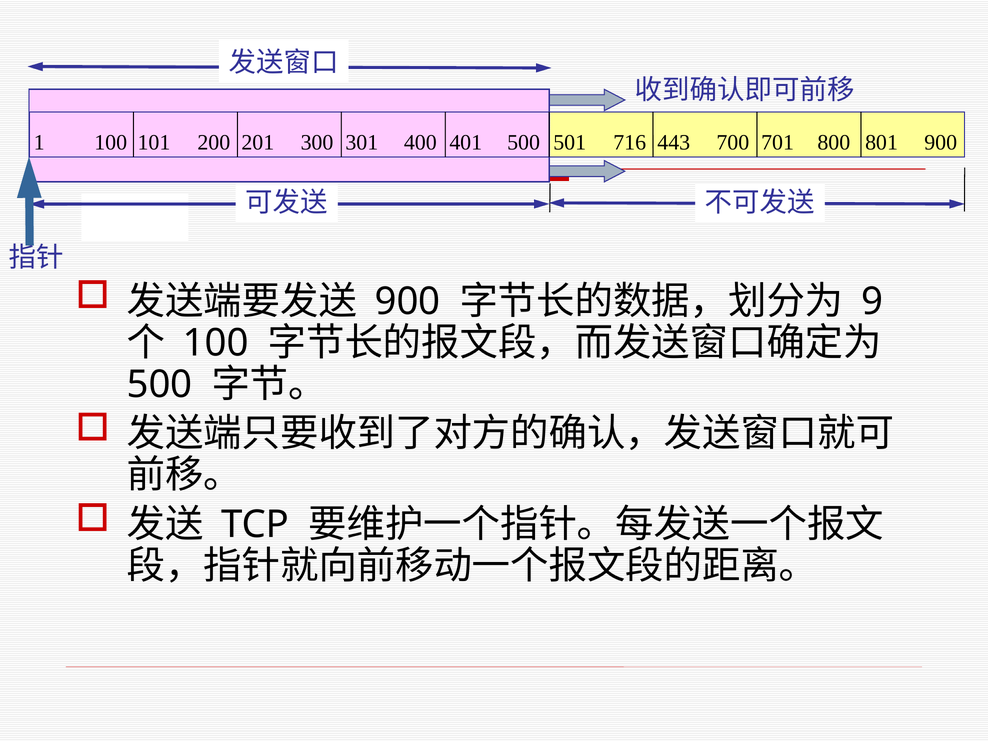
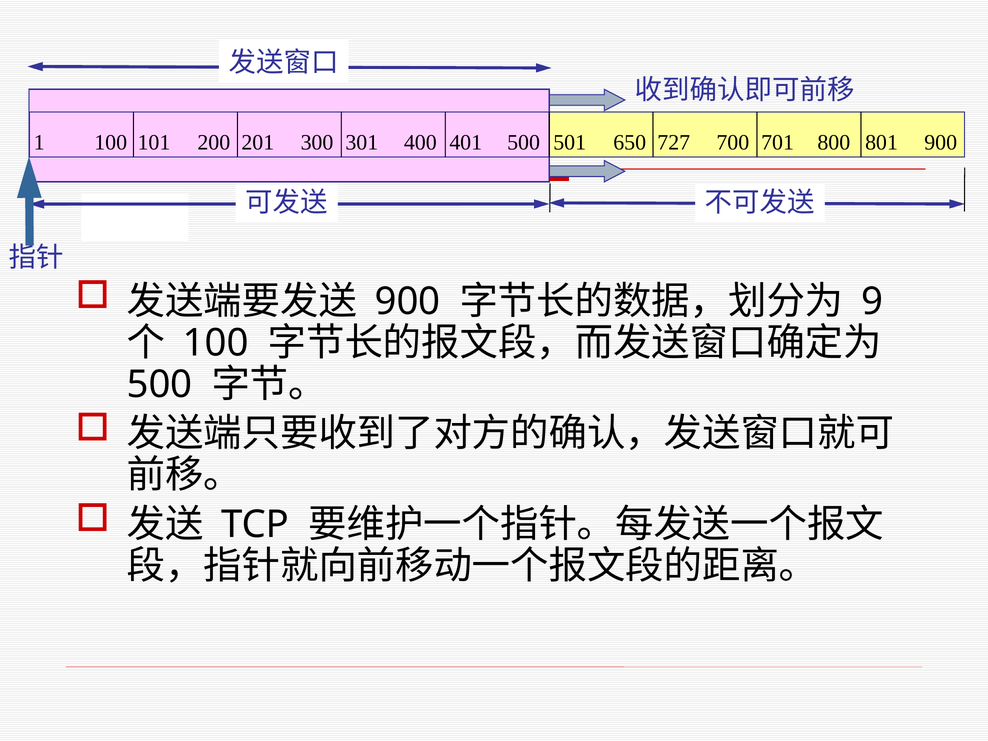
716: 716 -> 650 (630, 143)
443: 443 -> 727 (674, 143)
